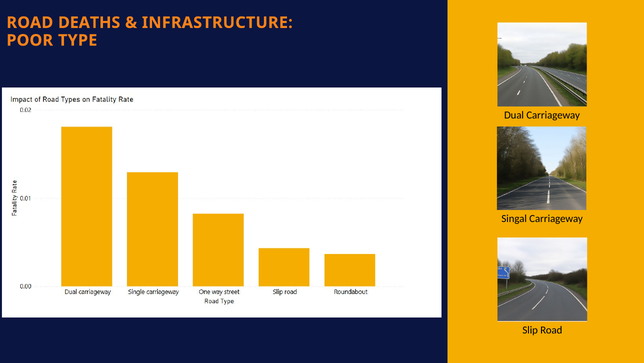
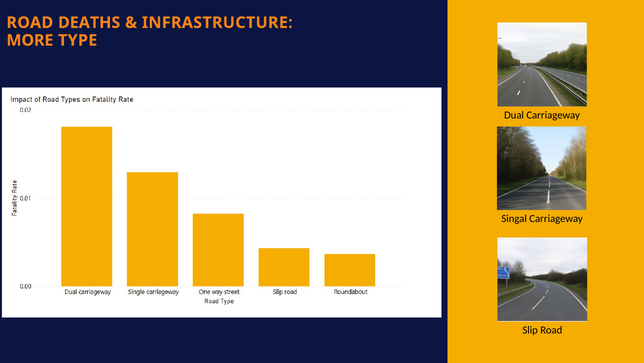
POOR: POOR -> MORE (30, 40)
